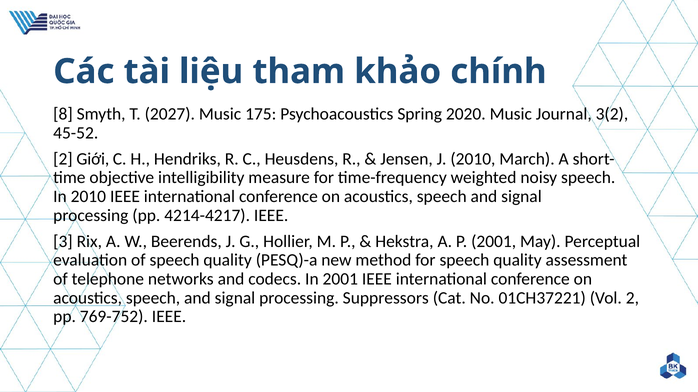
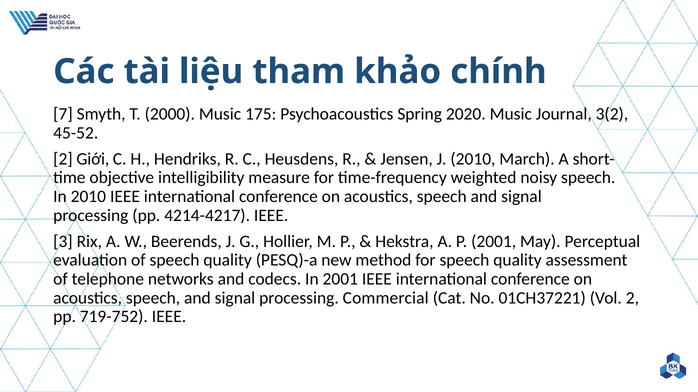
8: 8 -> 7 (63, 114)
2027: 2027 -> 2000 (170, 114)
Suppressors: Suppressors -> Commercial (386, 298)
769-752: 769-752 -> 719-752 (114, 317)
